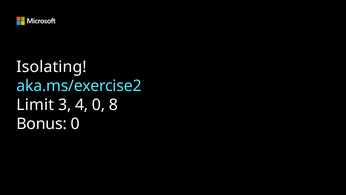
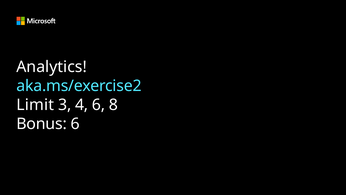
Isolating: Isolating -> Analytics (52, 67)
4 0: 0 -> 6 (99, 105)
Bonus 0: 0 -> 6 (75, 124)
